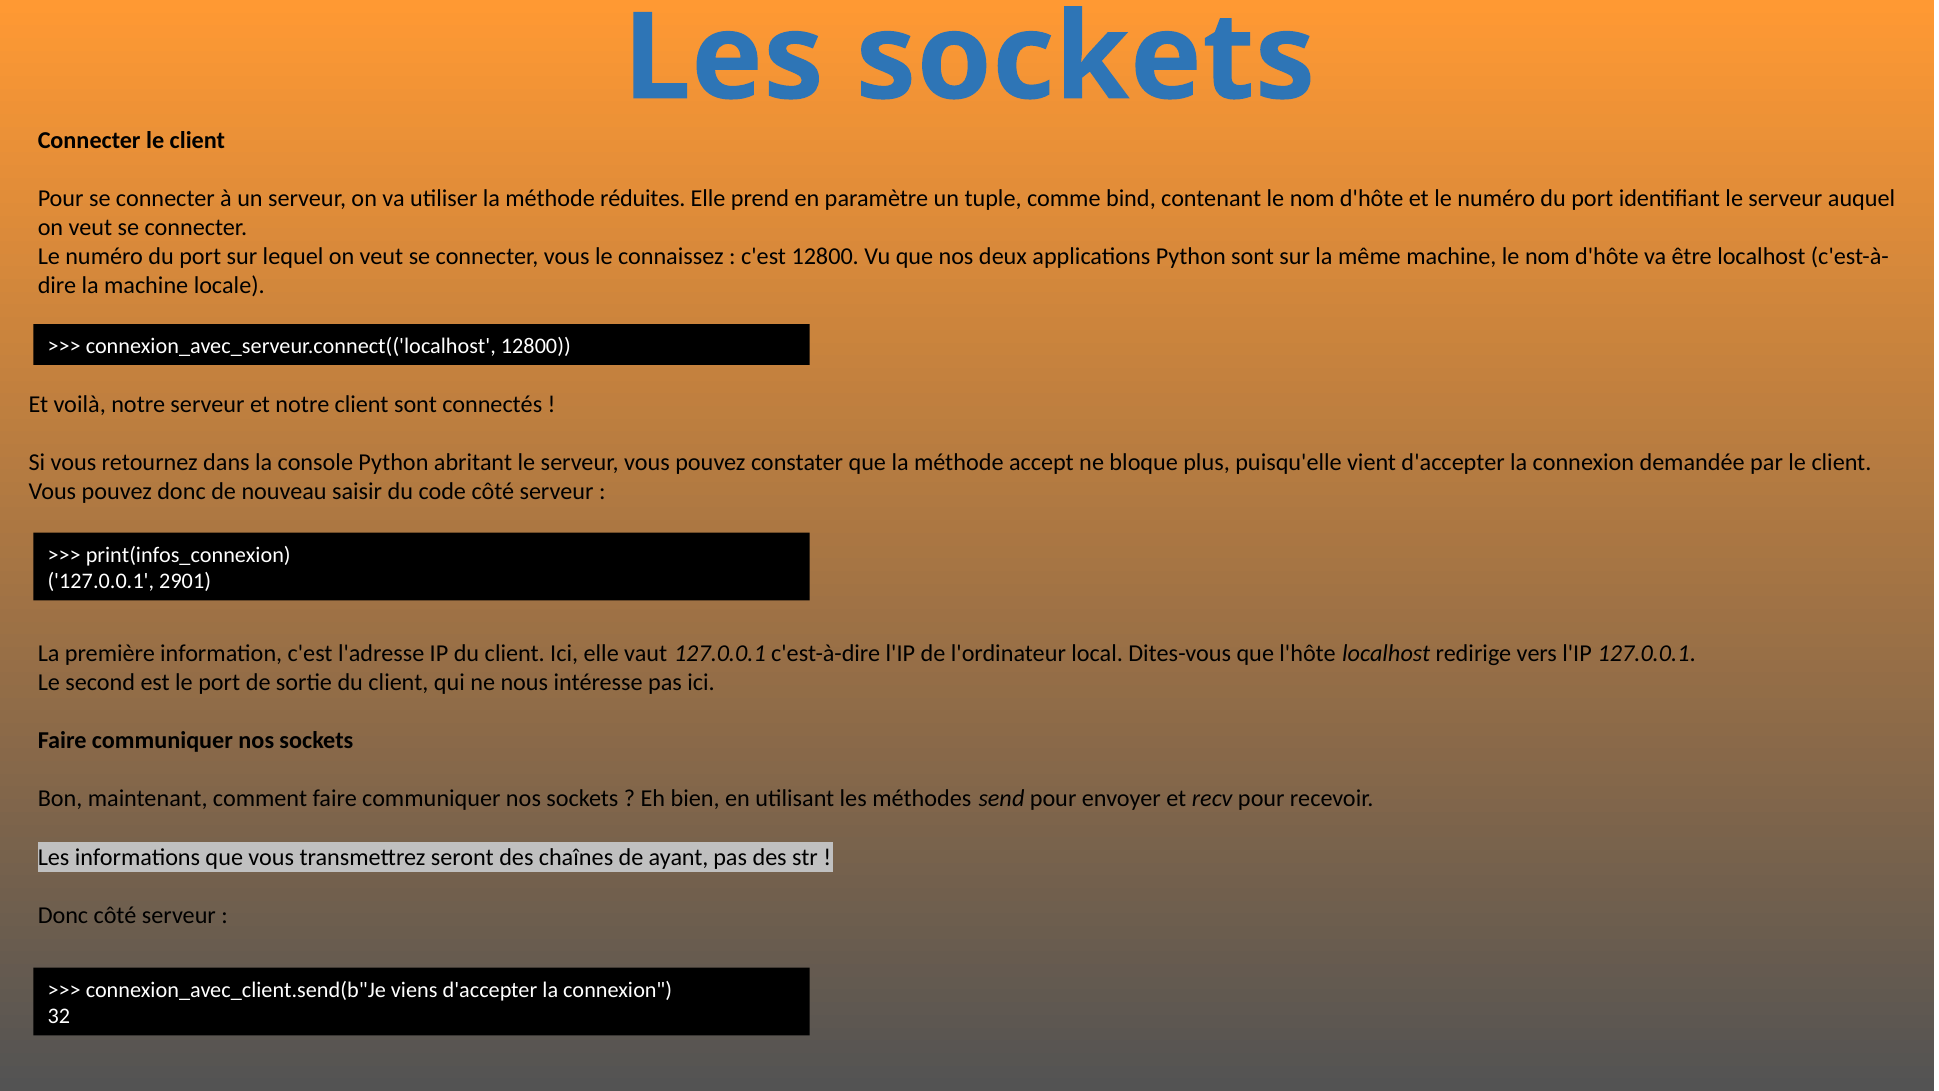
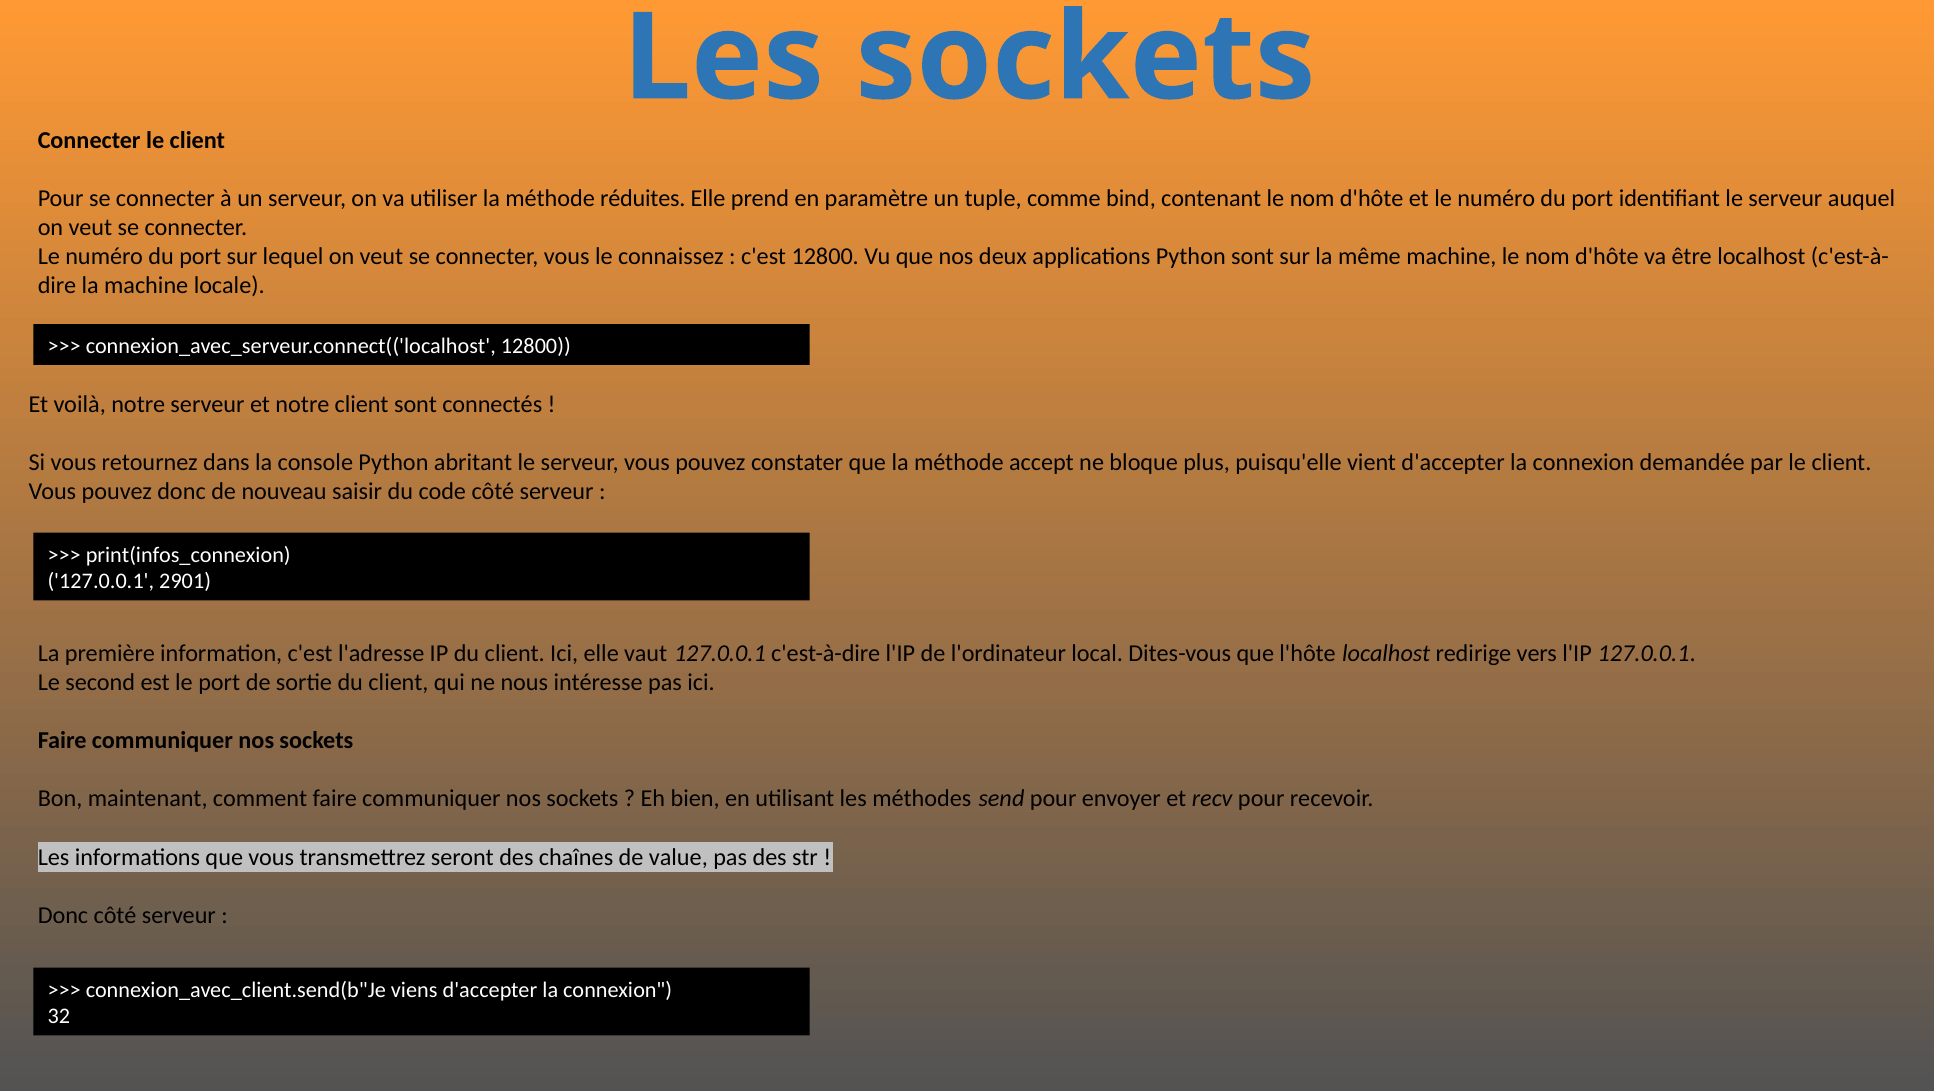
ayant: ayant -> value (678, 857)
